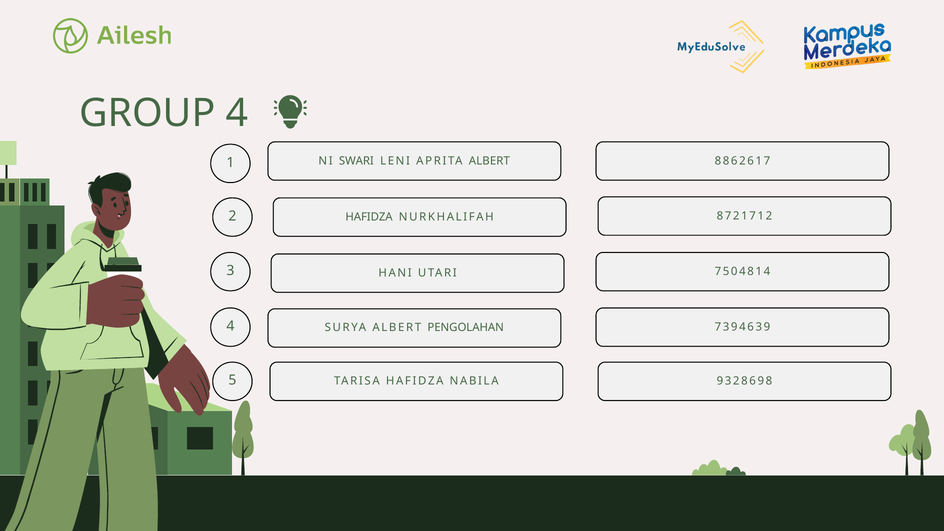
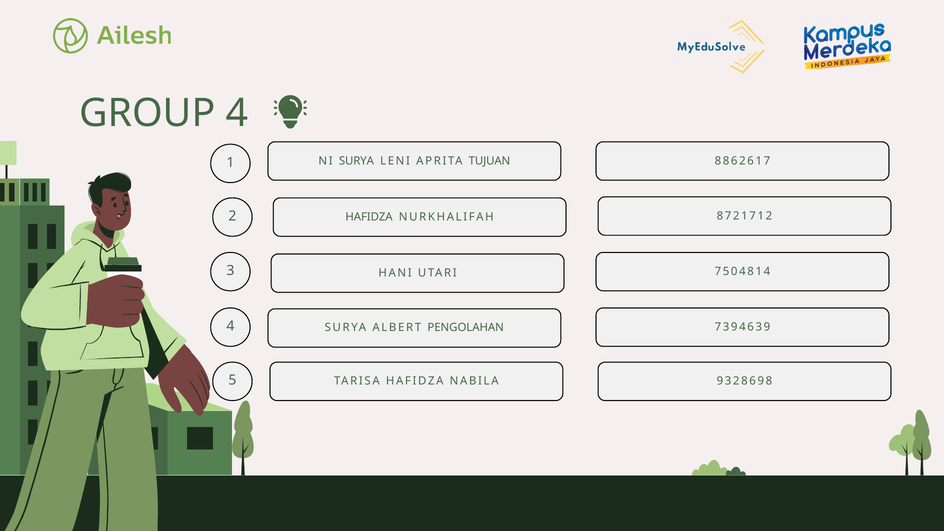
NI SWARI: SWARI -> SURYA (356, 161)
APRITA ALBERT: ALBERT -> TUJUAN (490, 161)
